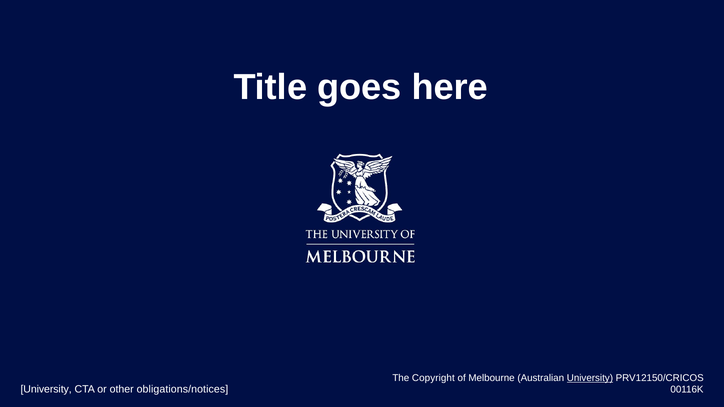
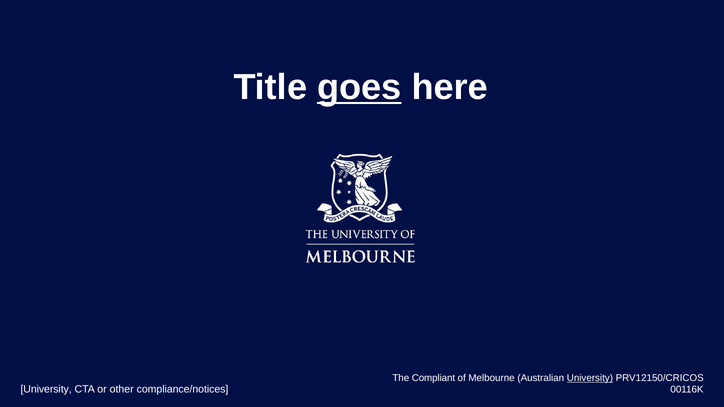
goes underline: none -> present (359, 87)
Copyright: Copyright -> Compliant (433, 378)
obligations/notices: obligations/notices -> compliance/notices (183, 389)
